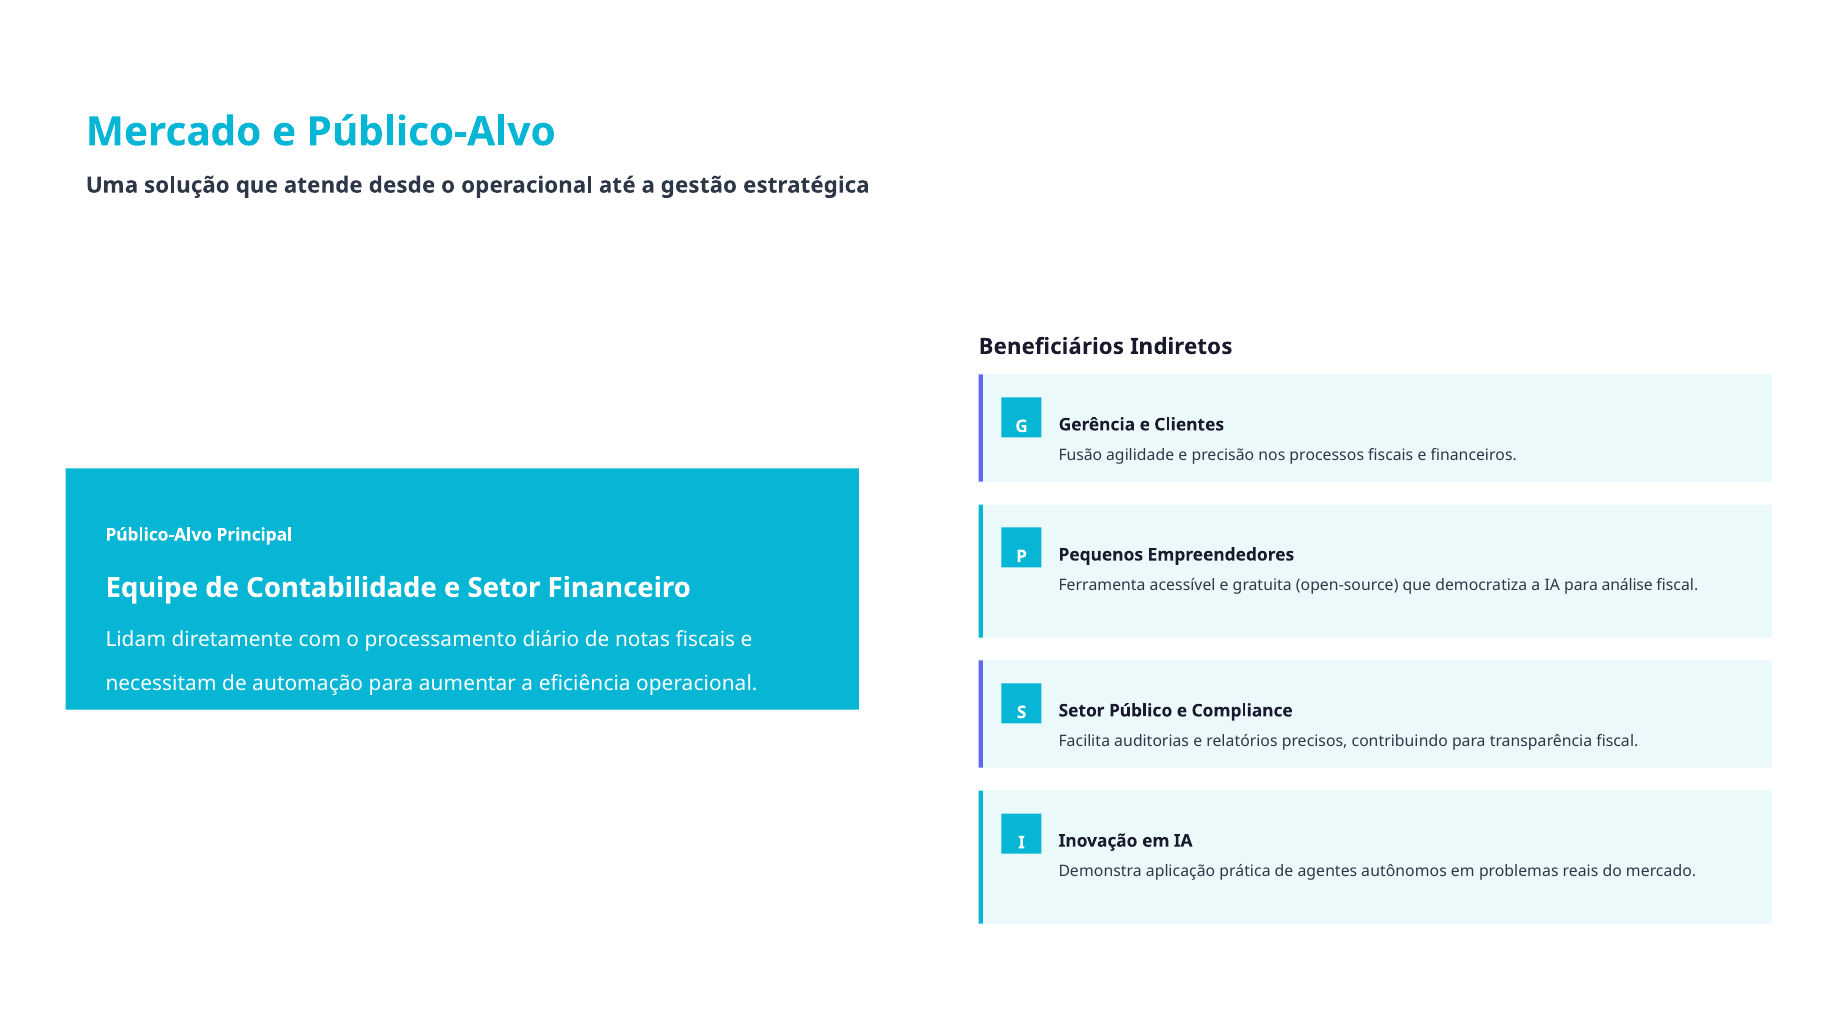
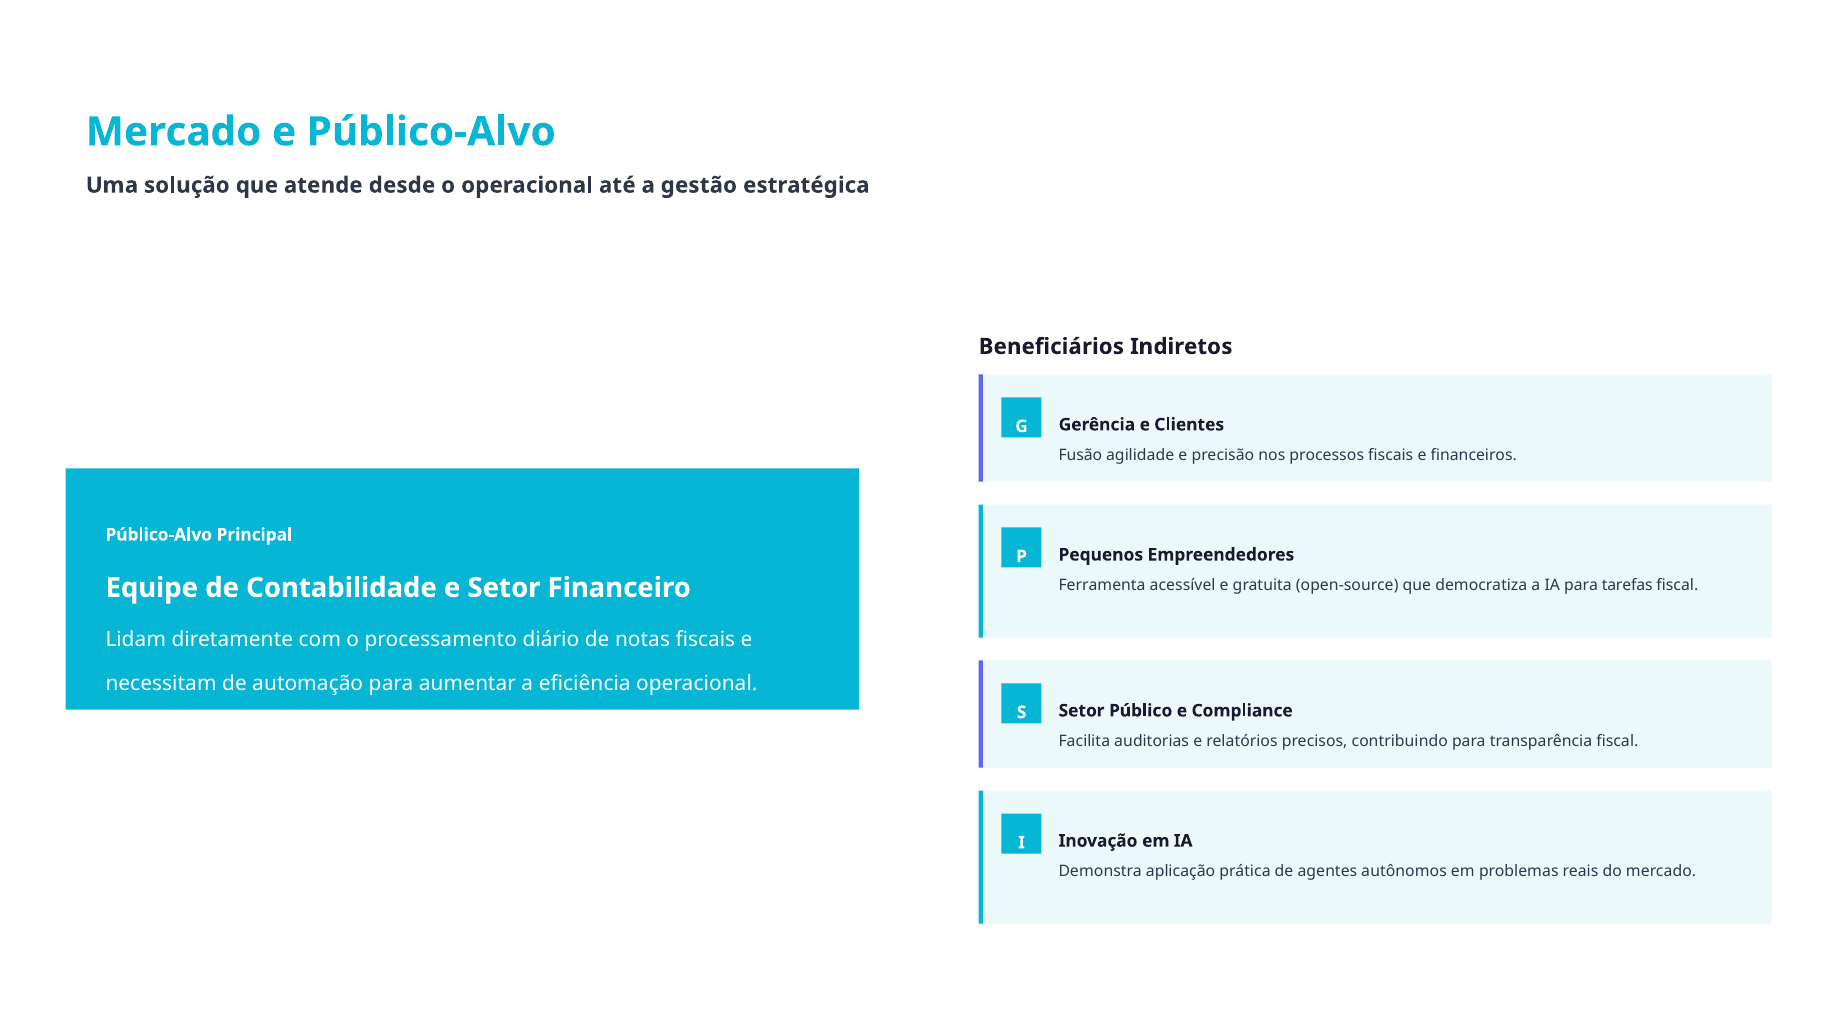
análise: análise -> tarefas (1627, 585)
